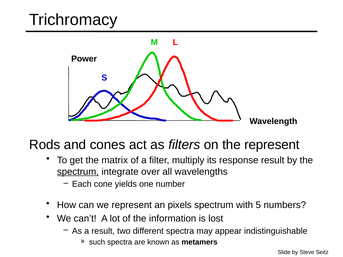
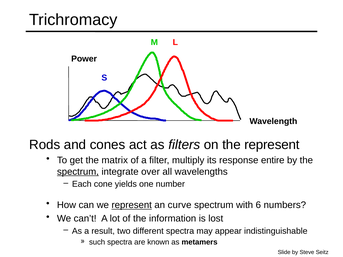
response result: result -> entire (273, 160)
represent underline: none -> present (132, 205)
pixels: pixels -> curve (180, 205)
5: 5 -> 6 (258, 205)
